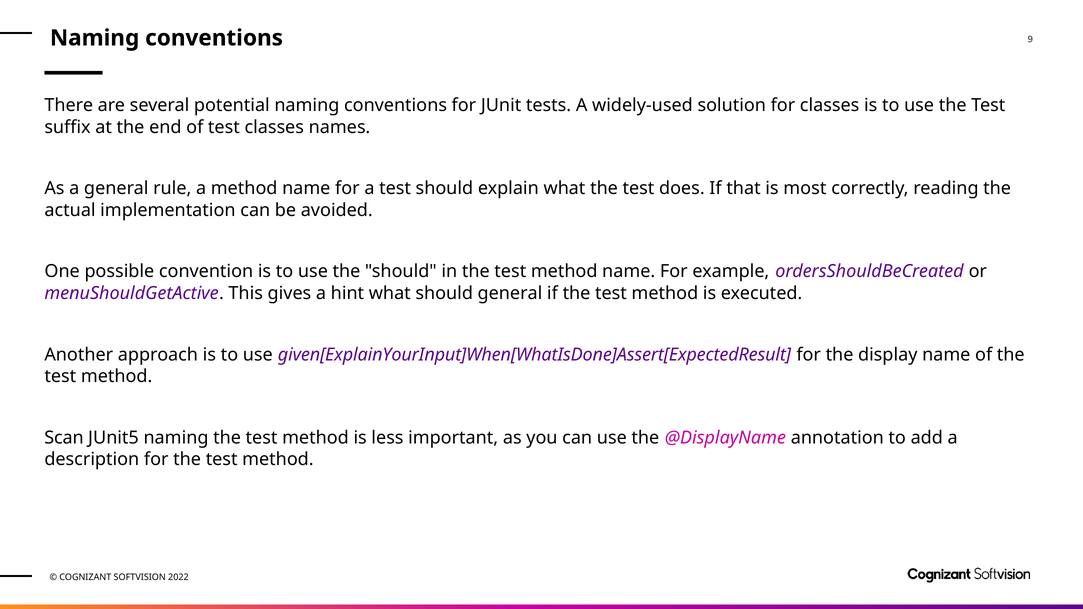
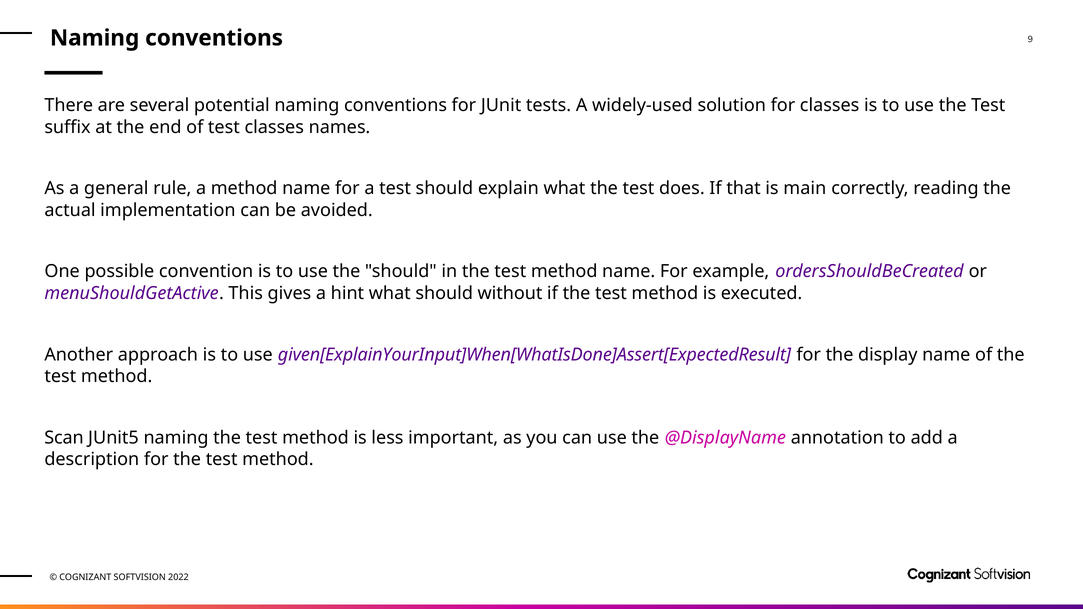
most: most -> main (805, 189)
should general: general -> without (510, 293)
